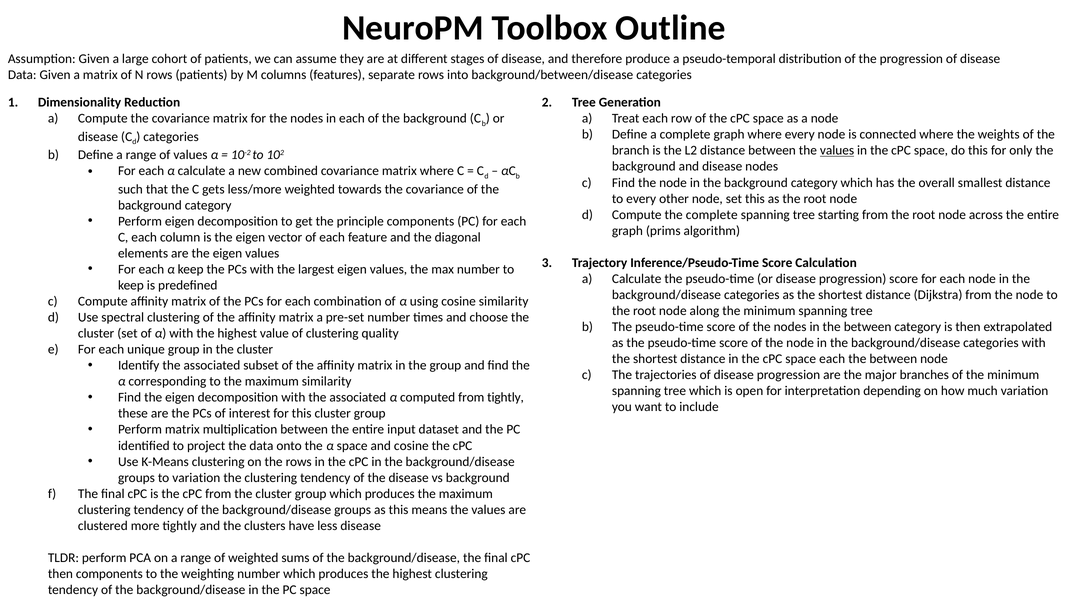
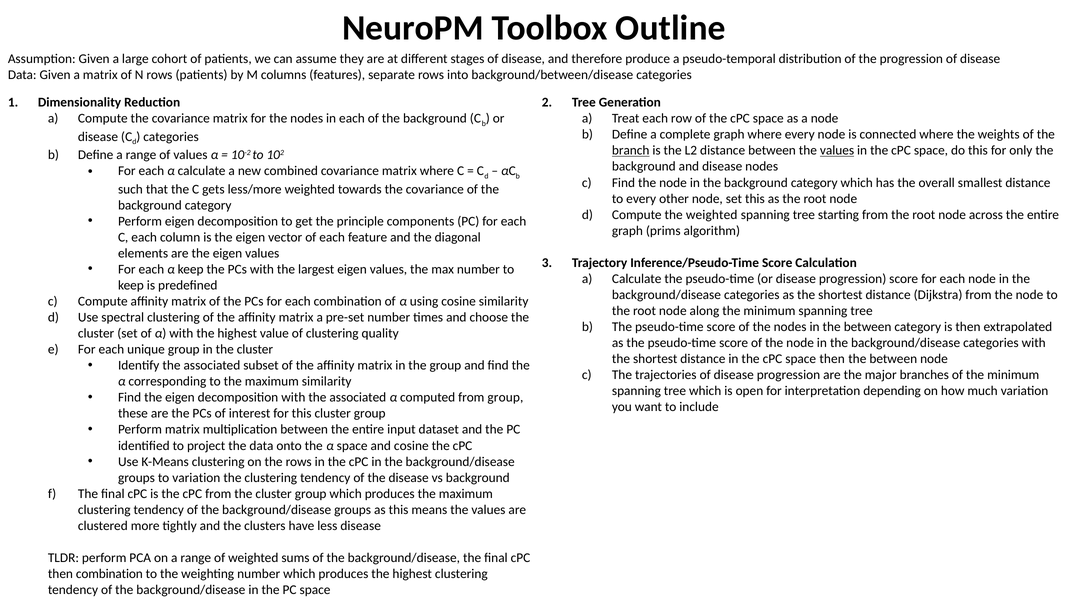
branch underline: none -> present (631, 150)
the complete: complete -> weighted (712, 215)
space each: each -> then (832, 359)
from tightly: tightly -> group (505, 397)
then components: components -> combination (109, 574)
